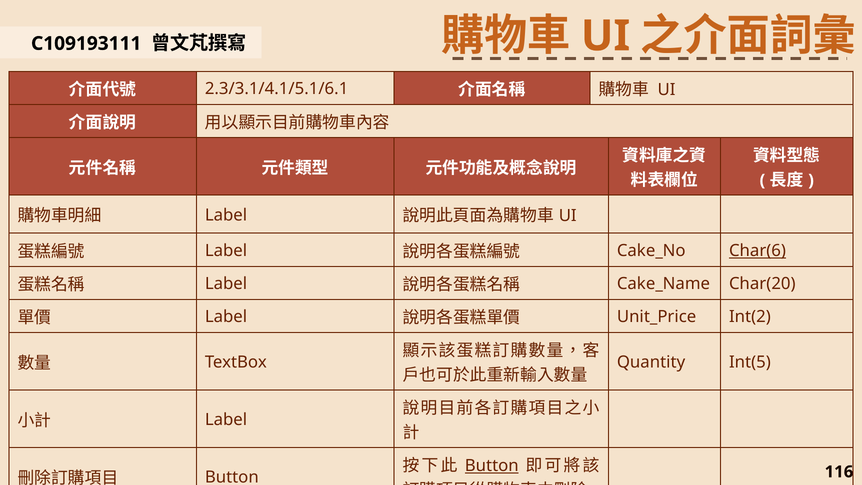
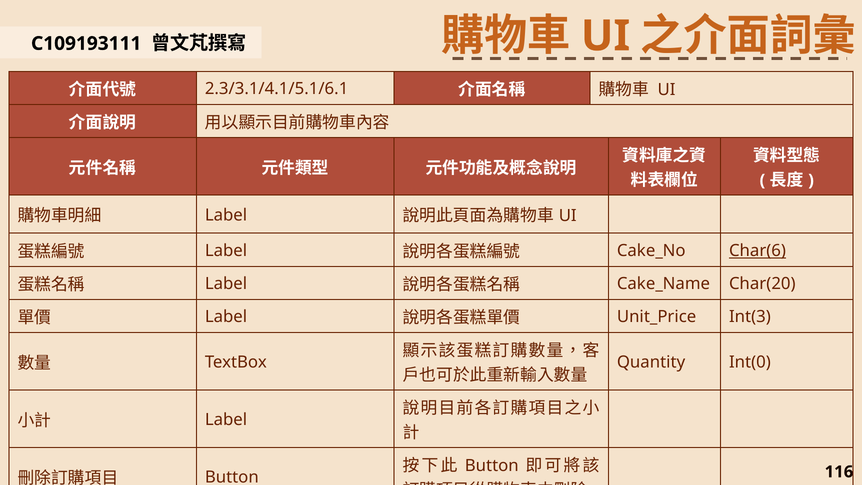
Int(2: Int(2 -> Int(3 (750, 317)
Int(5: Int(5 -> Int(0 (750, 362)
Button underline: present -> none (492, 466)
